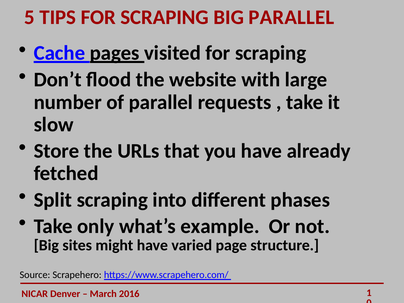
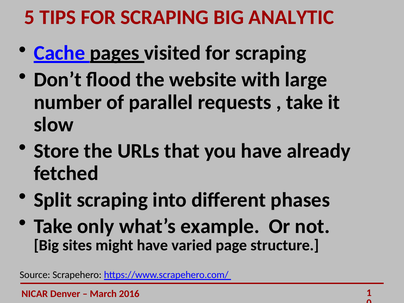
BIG PARALLEL: PARALLEL -> ANALYTIC (291, 17)
